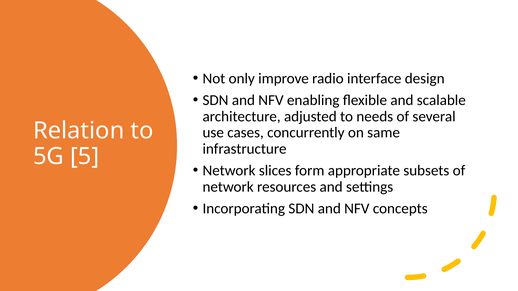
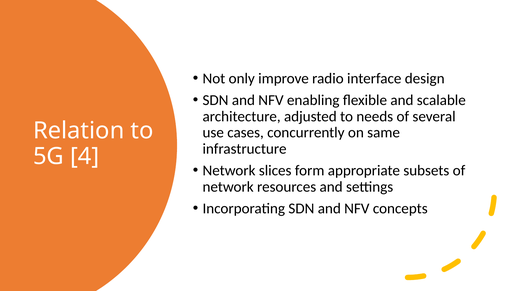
5: 5 -> 4 (85, 156)
